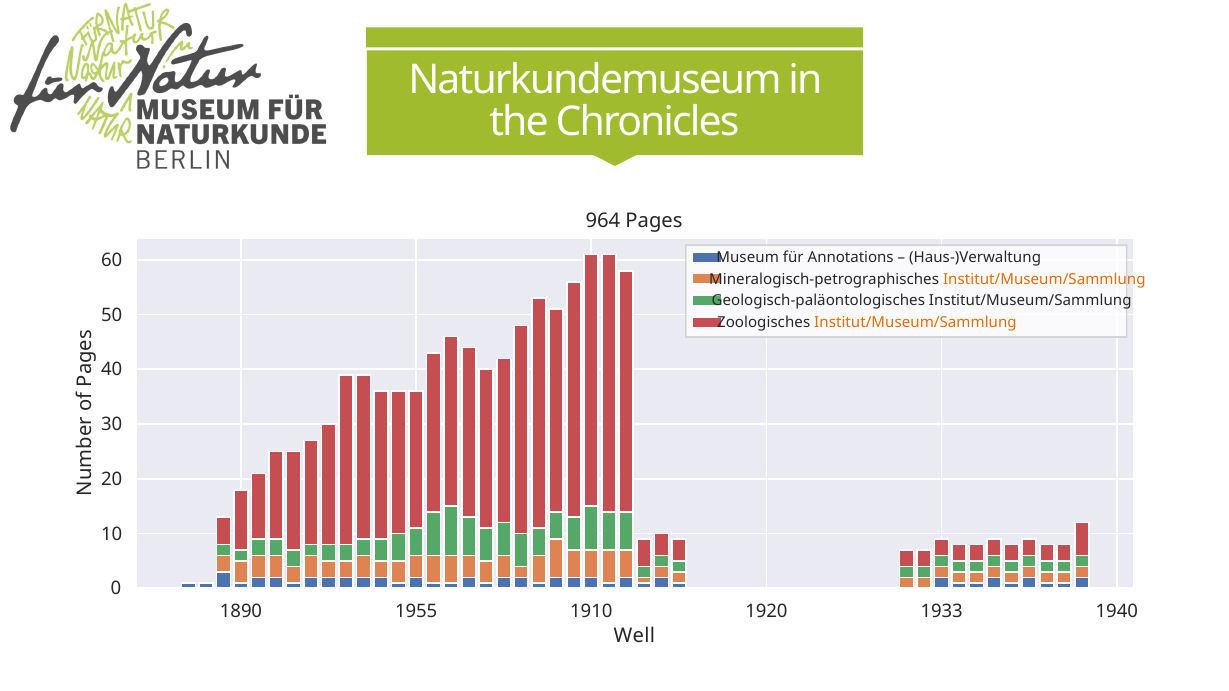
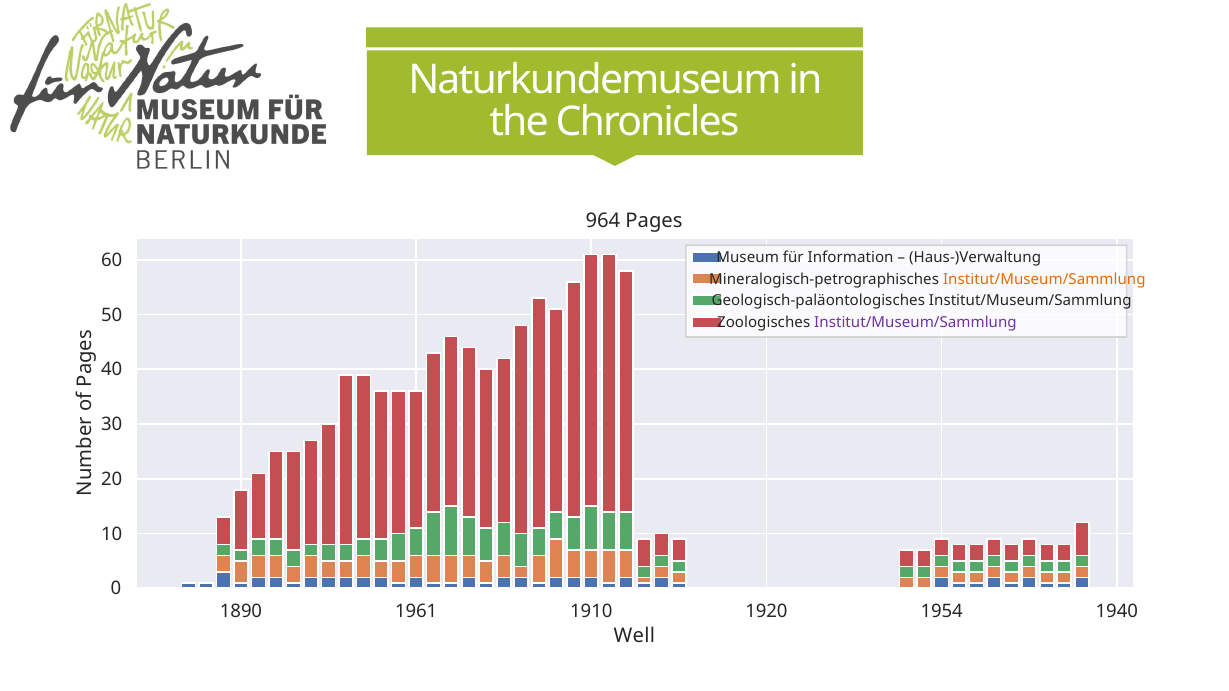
Annotations: Annotations -> Information (851, 257)
Institut/Museum/Sammlung colour: orange -> purple (915, 323)
1955: 1955 -> 1961 (416, 612)
1933: 1933 -> 1954 (942, 612)
